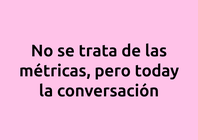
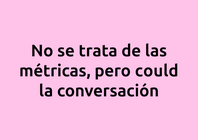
today: today -> could (157, 71)
